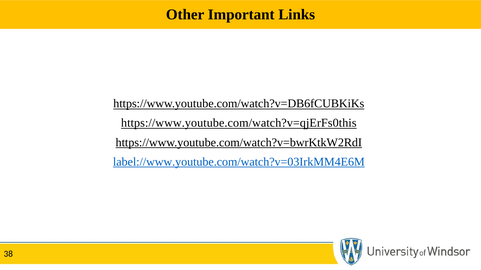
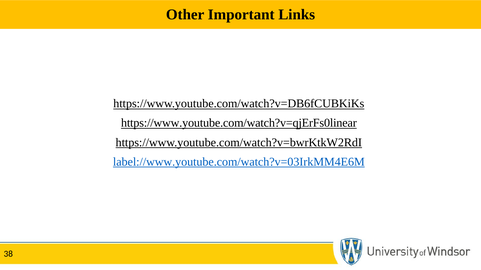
https://www.youtube.com/watch?v=qjErFs0this: https://www.youtube.com/watch?v=qjErFs0this -> https://www.youtube.com/watch?v=qjErFs0linear (239, 123)
